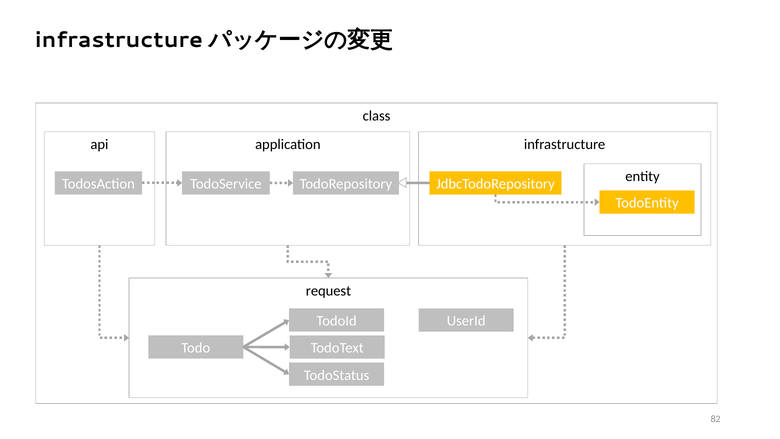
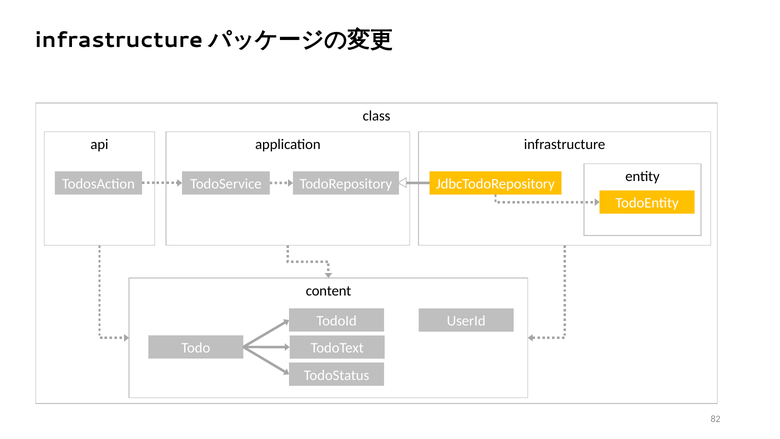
request: request -> content (328, 291)
